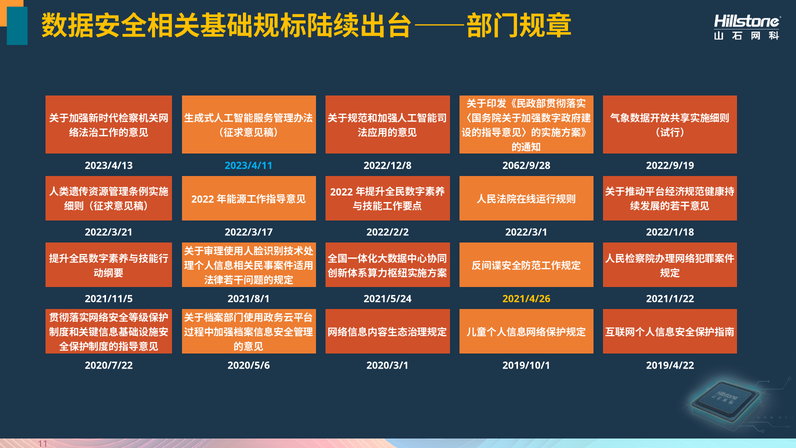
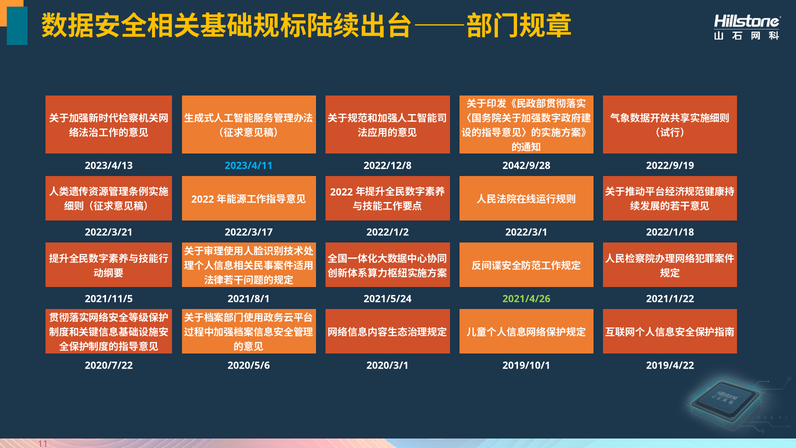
2062/9/28: 2062/9/28 -> 2042/9/28 (526, 166)
2022/2/2: 2022/2/2 -> 2022/1/2 (388, 232)
2021/4/26 colour: yellow -> light green (526, 299)
